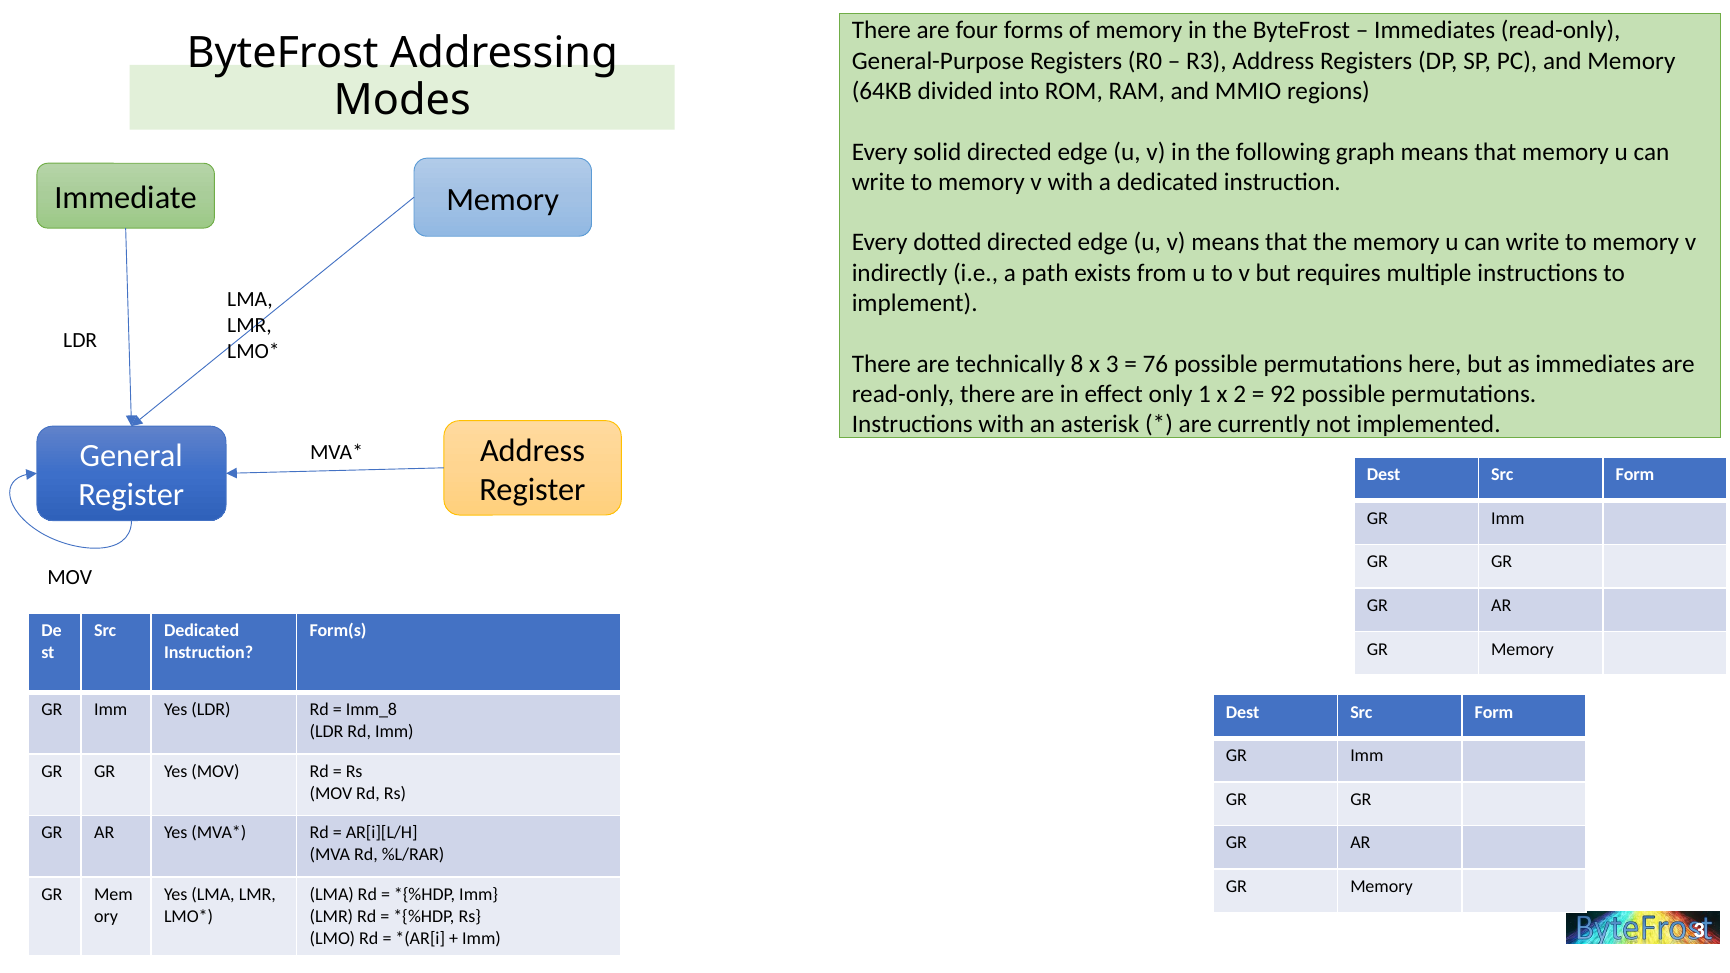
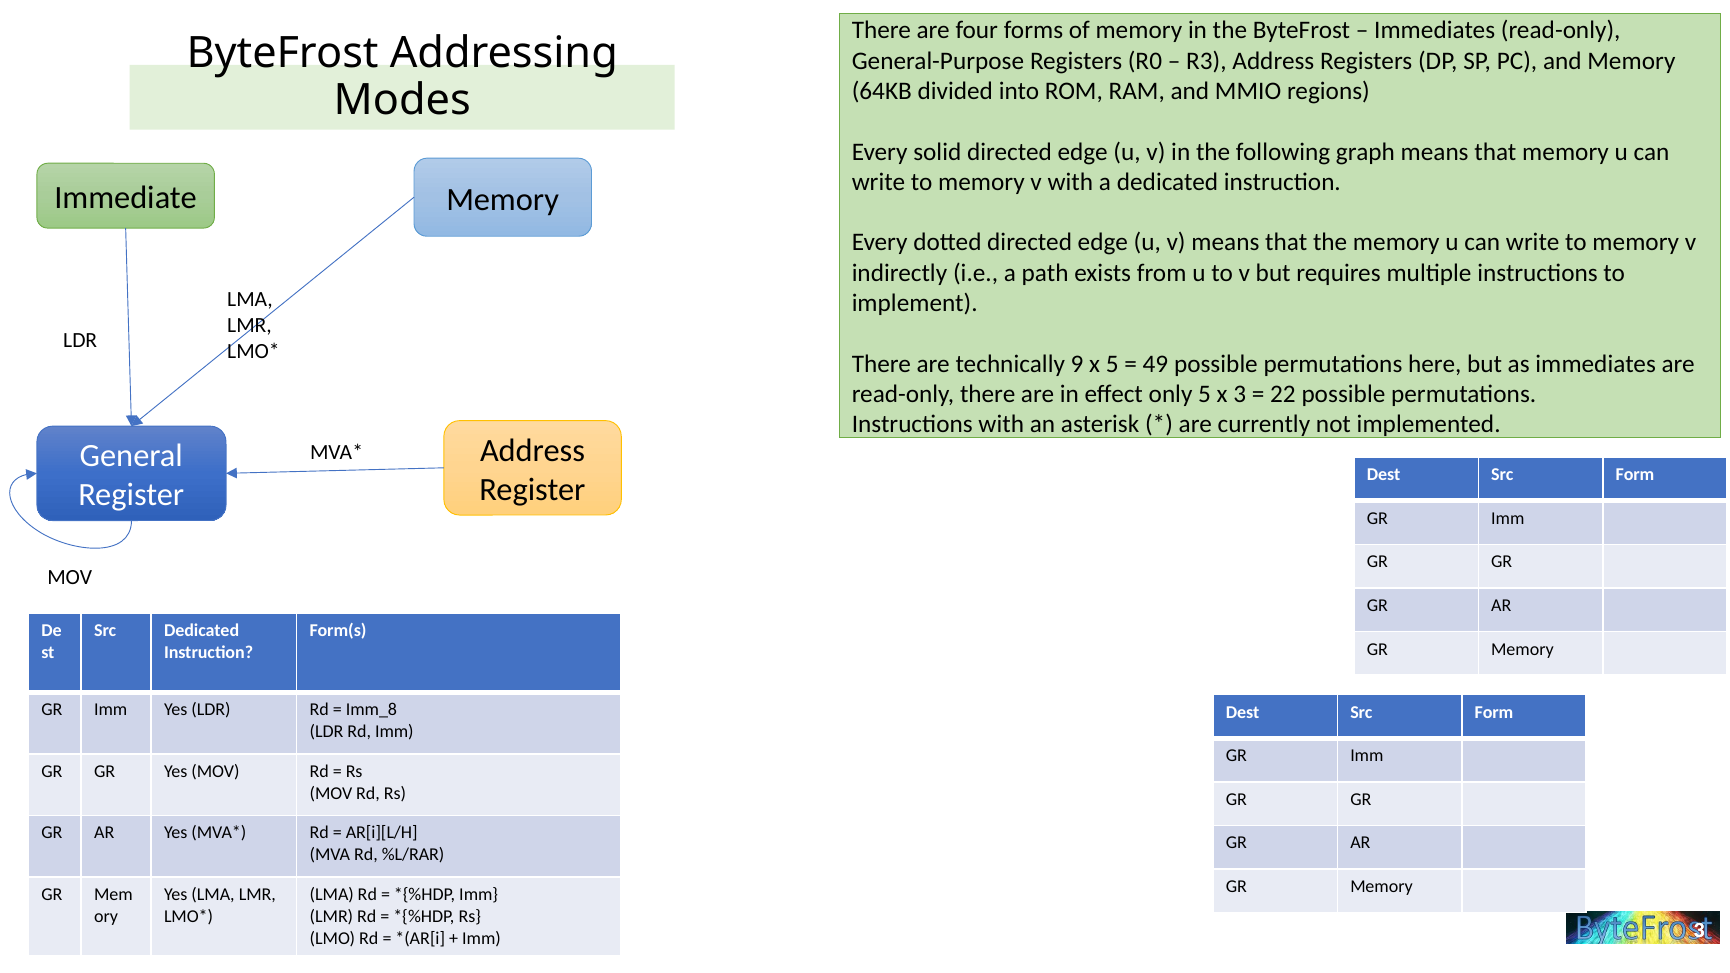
8: 8 -> 9 (1077, 364)
x 3: 3 -> 5 (1112, 364)
76: 76 -> 49 (1155, 364)
only 1: 1 -> 5 (1204, 394)
2: 2 -> 3 (1240, 394)
92: 92 -> 22 (1283, 394)
